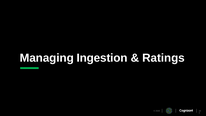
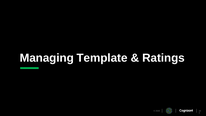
Ingestion: Ingestion -> Template (102, 58)
